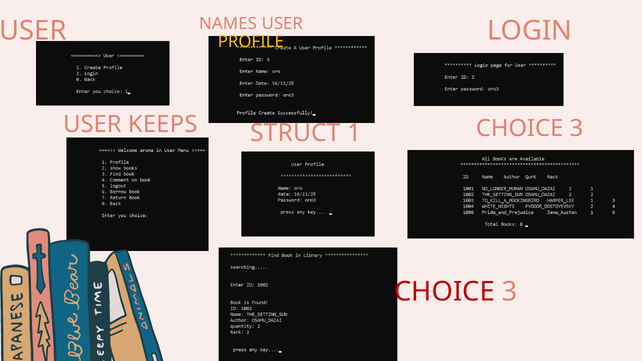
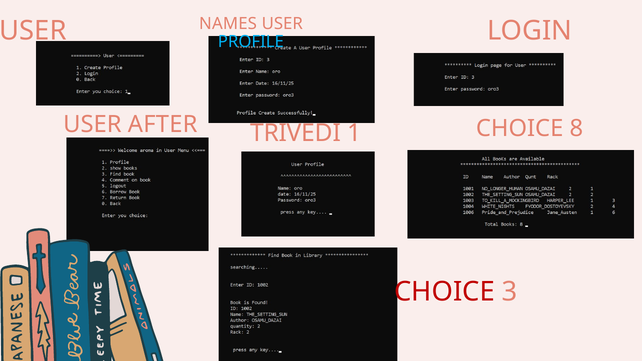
PROFILE colour: yellow -> light blue (251, 42)
KEEPS: KEEPS -> AFTER (163, 125)
3: 3 -> 8 (576, 129)
STRUCT: STRUCT -> TRIVEDI (296, 133)
